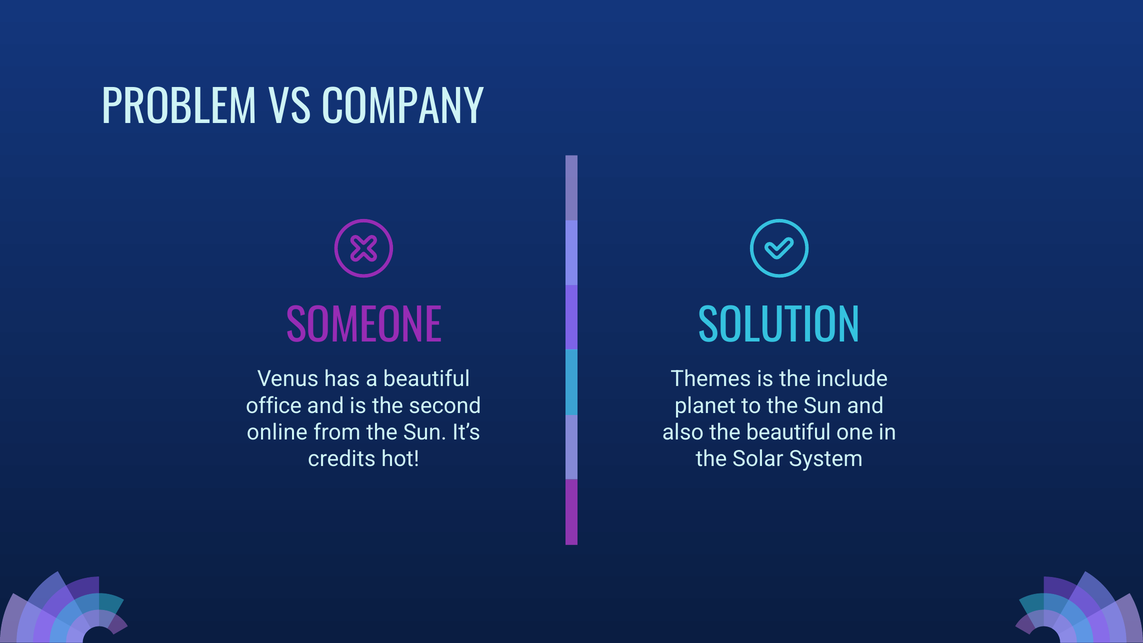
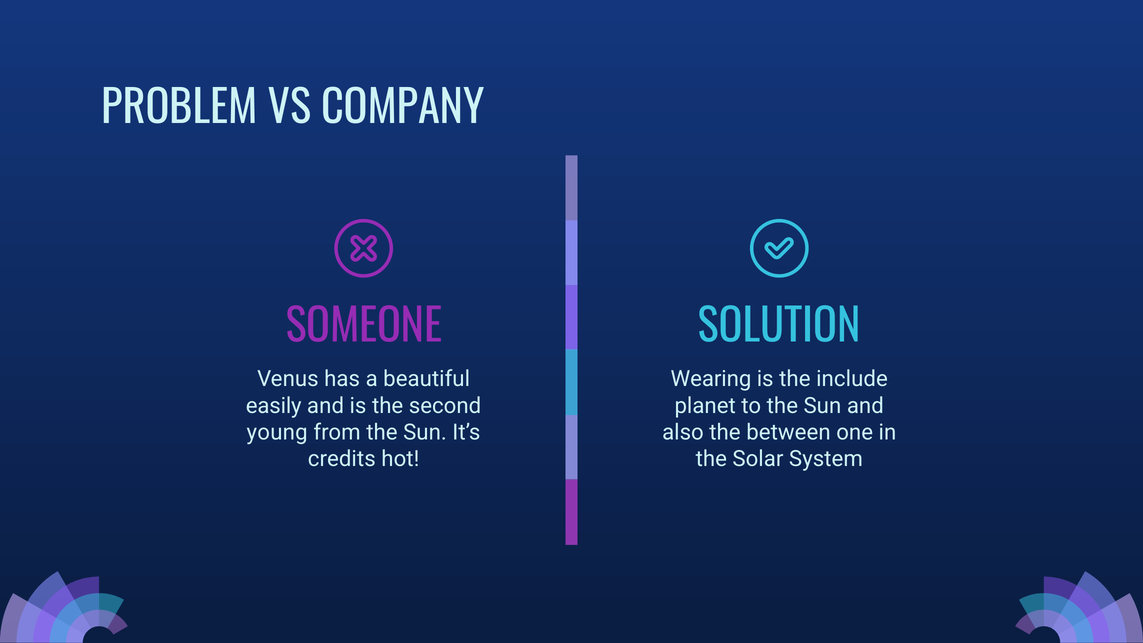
Themes: Themes -> Wearing (711, 379)
office: office -> easily (274, 406)
online: online -> young (277, 432)
the beautiful: beautiful -> between (788, 432)
